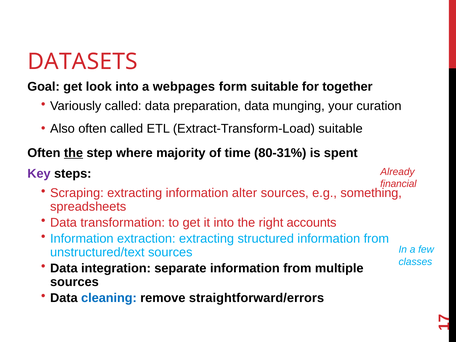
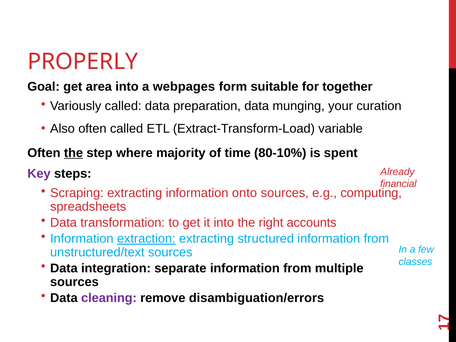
DATASETS: DATASETS -> PROPERLY (83, 62)
look: look -> area (99, 87)
Extract-Transform-Load suitable: suitable -> variable (341, 129)
80-31%: 80-31% -> 80-10% (280, 153)
alter: alter -> onto (245, 193)
something: something -> computing (371, 193)
extraction underline: none -> present (146, 239)
cleaning colour: blue -> purple (109, 298)
straightforward/errors: straightforward/errors -> disambiguation/errors (257, 298)
